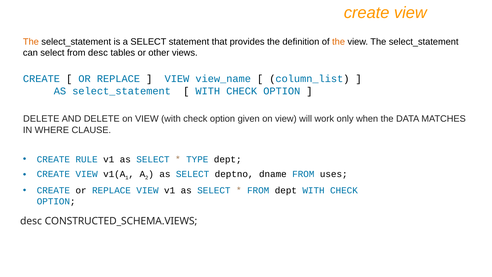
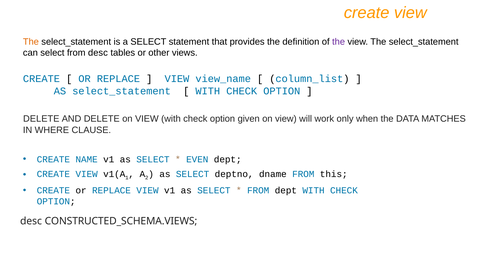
the colour: orange -> purple (339, 42)
RULE: RULE -> NAME (87, 159)
TYPE: TYPE -> EVEN (197, 159)
uses: uses -> this (334, 174)
